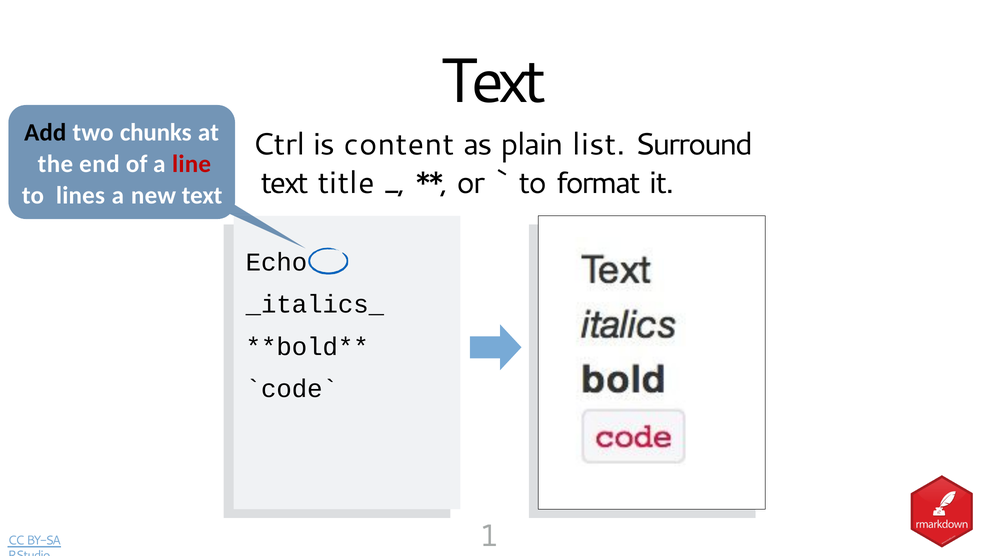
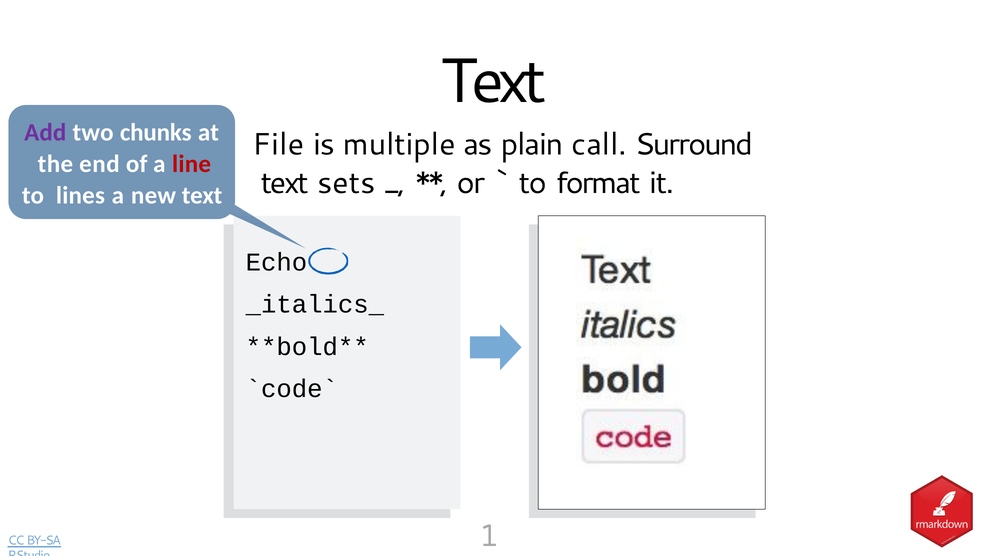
Add colour: black -> purple (45, 133)
Ctrl: Ctrl -> File (278, 145)
content: content -> multiple (399, 145)
list: list -> call (599, 145)
title: title -> sets (346, 183)
